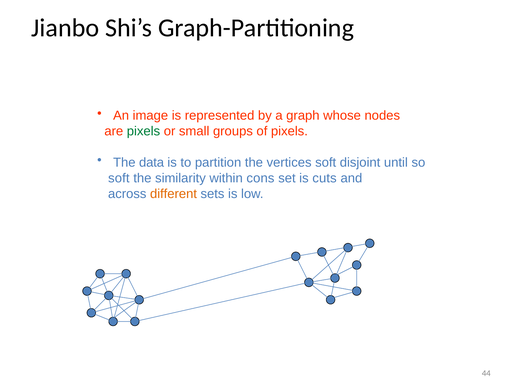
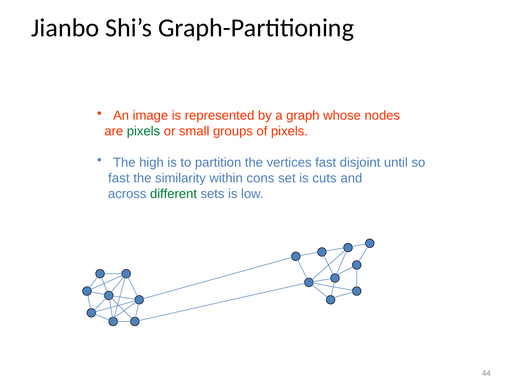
data: data -> high (151, 163)
vertices soft: soft -> fast (326, 163)
soft: soft -> fast (119, 178)
different colour: orange -> green (174, 194)
